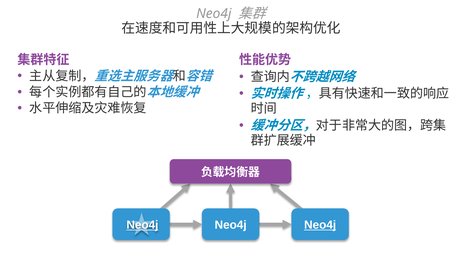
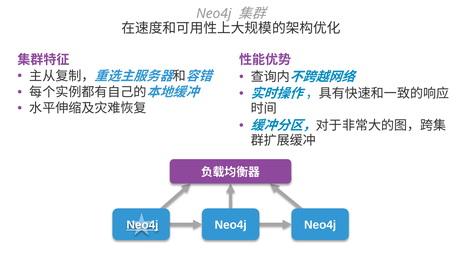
Neo4j underline: present -> none (320, 224)
